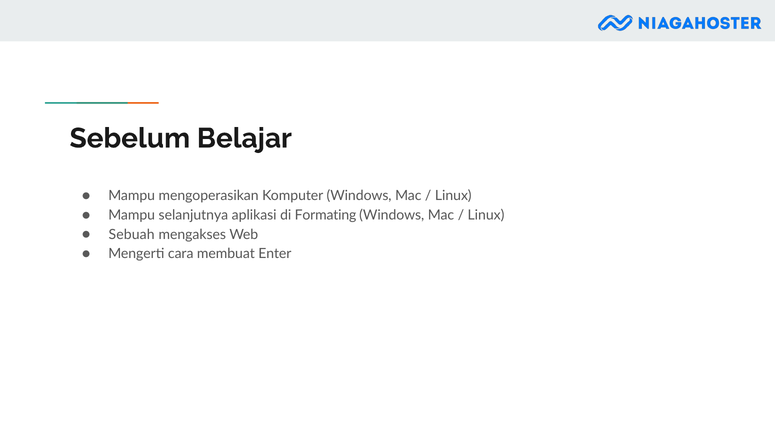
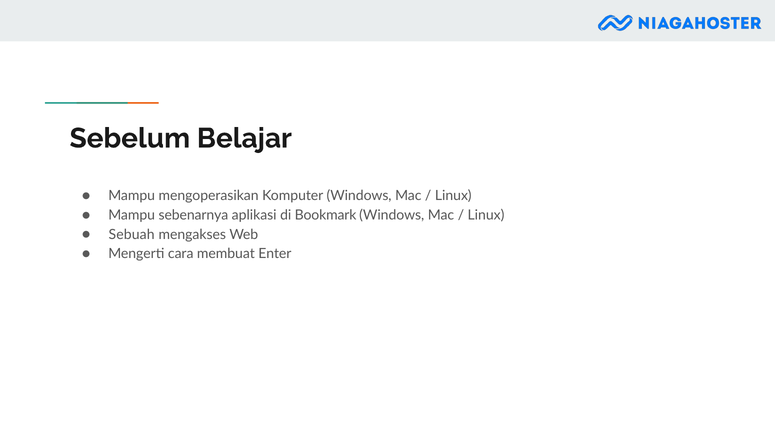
selanjutnya: selanjutnya -> sebenarnya (193, 215)
Formating: Formating -> Bookmark (326, 215)
